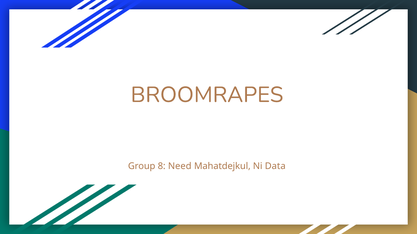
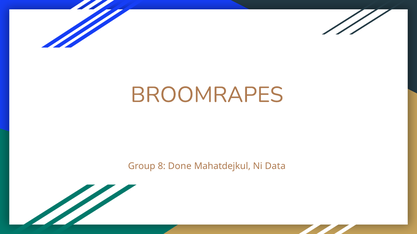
Need: Need -> Done (180, 167)
